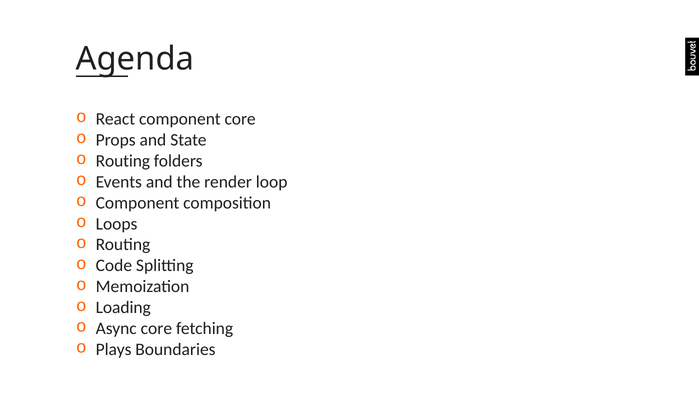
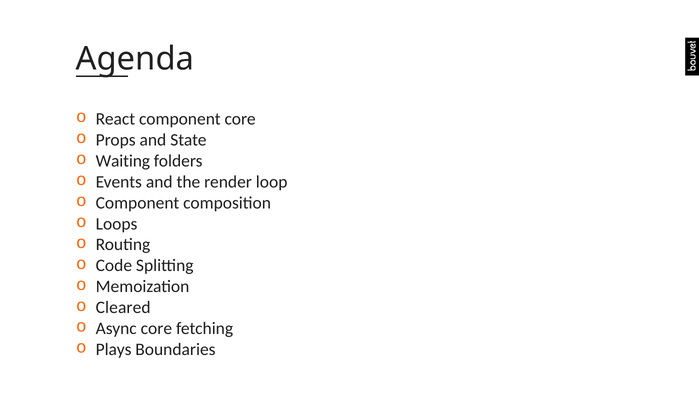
Routing: Routing -> Waiting (123, 161)
Loading: Loading -> Cleared (123, 308)
